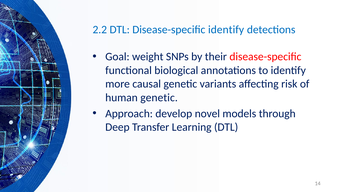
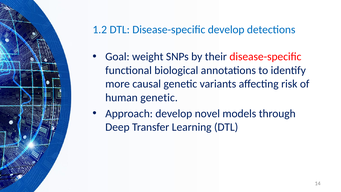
2.2: 2.2 -> 1.2 (100, 29)
Disease-specific identify: identify -> develop (226, 29)
